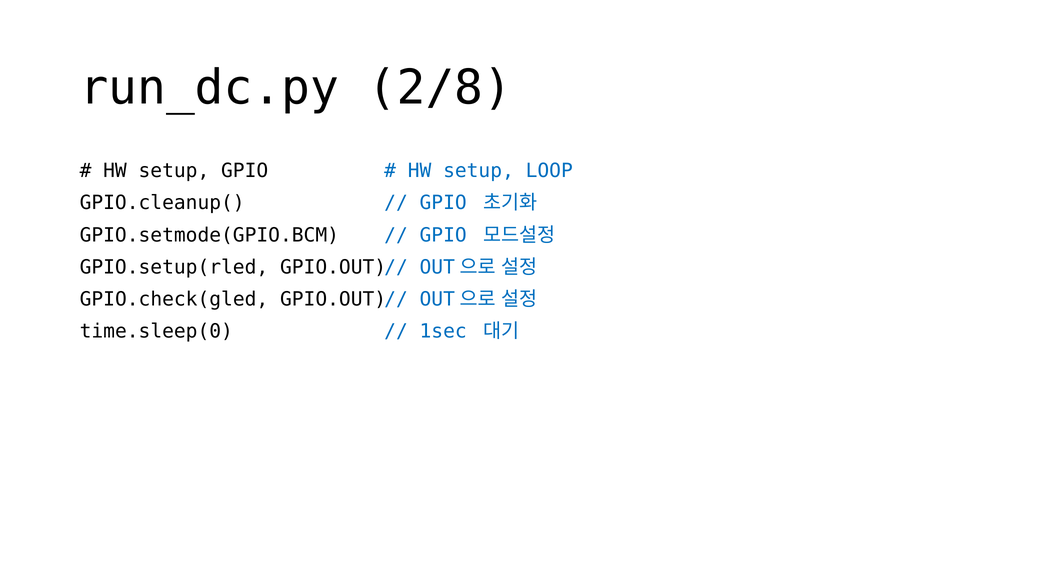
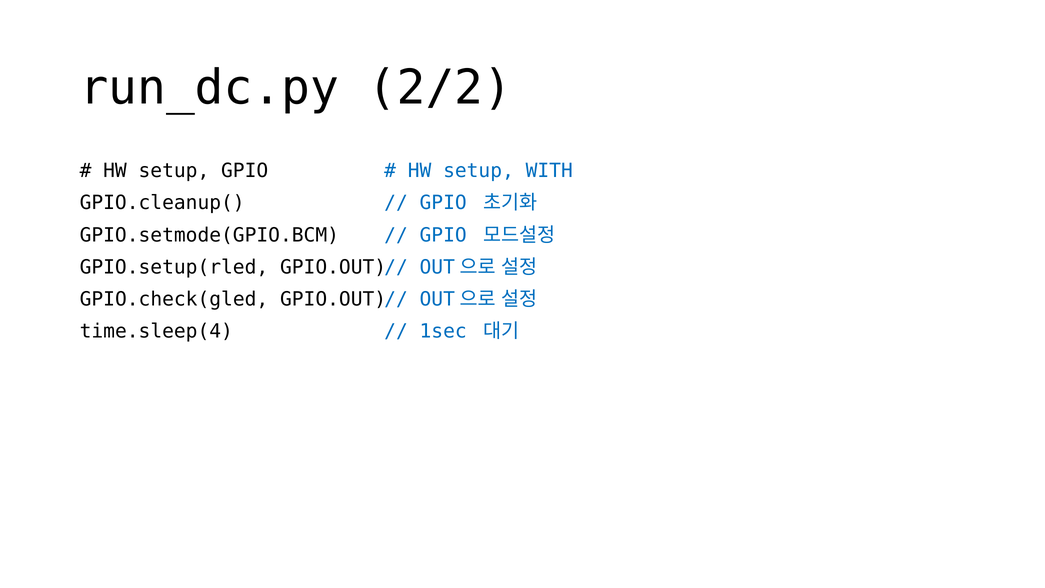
2/8: 2/8 -> 2/2 (440, 88)
LOOP: LOOP -> WITH (549, 171)
time.sleep(0: time.sleep(0 -> time.sleep(4 (156, 331)
